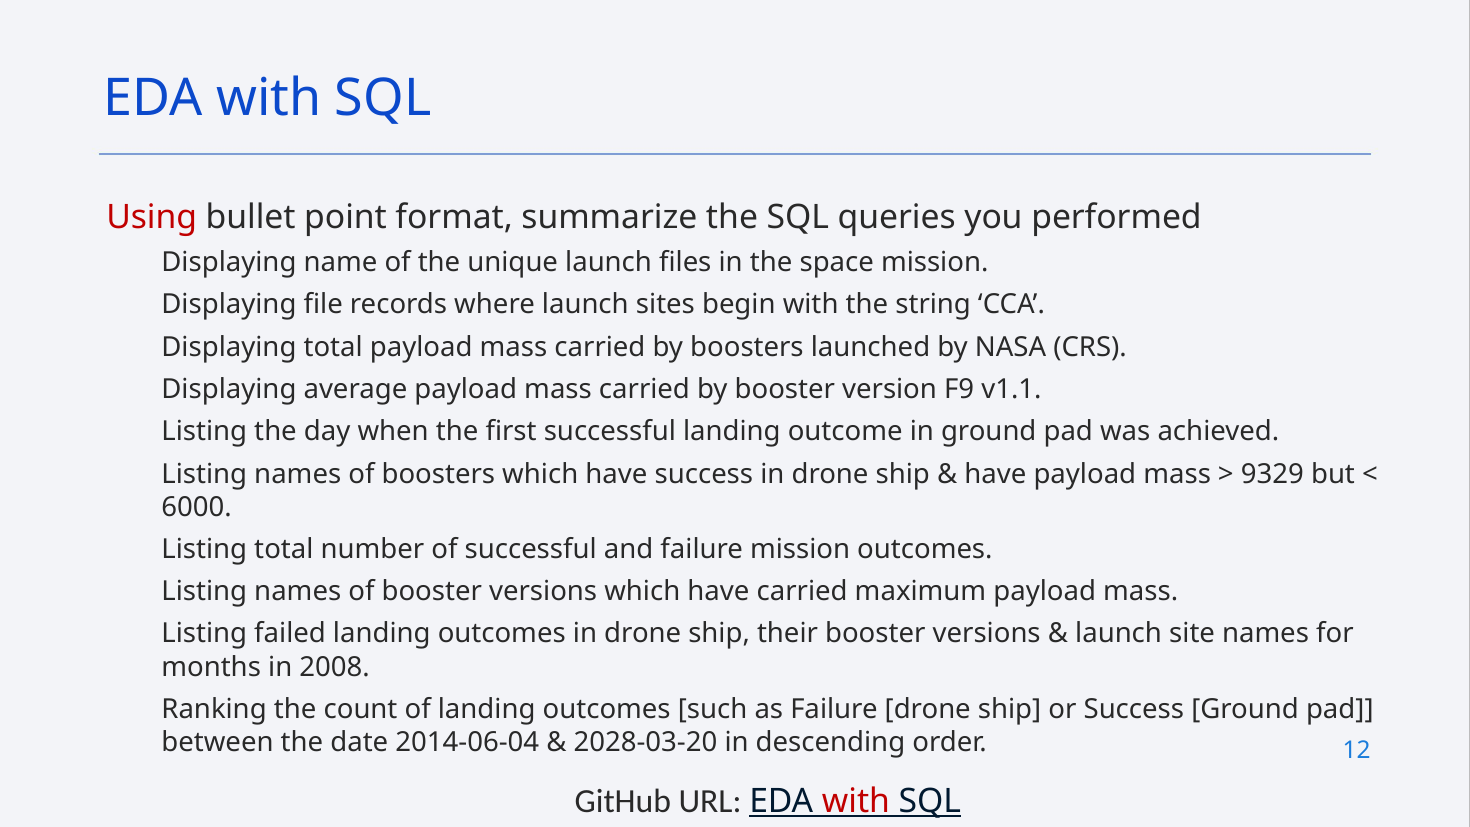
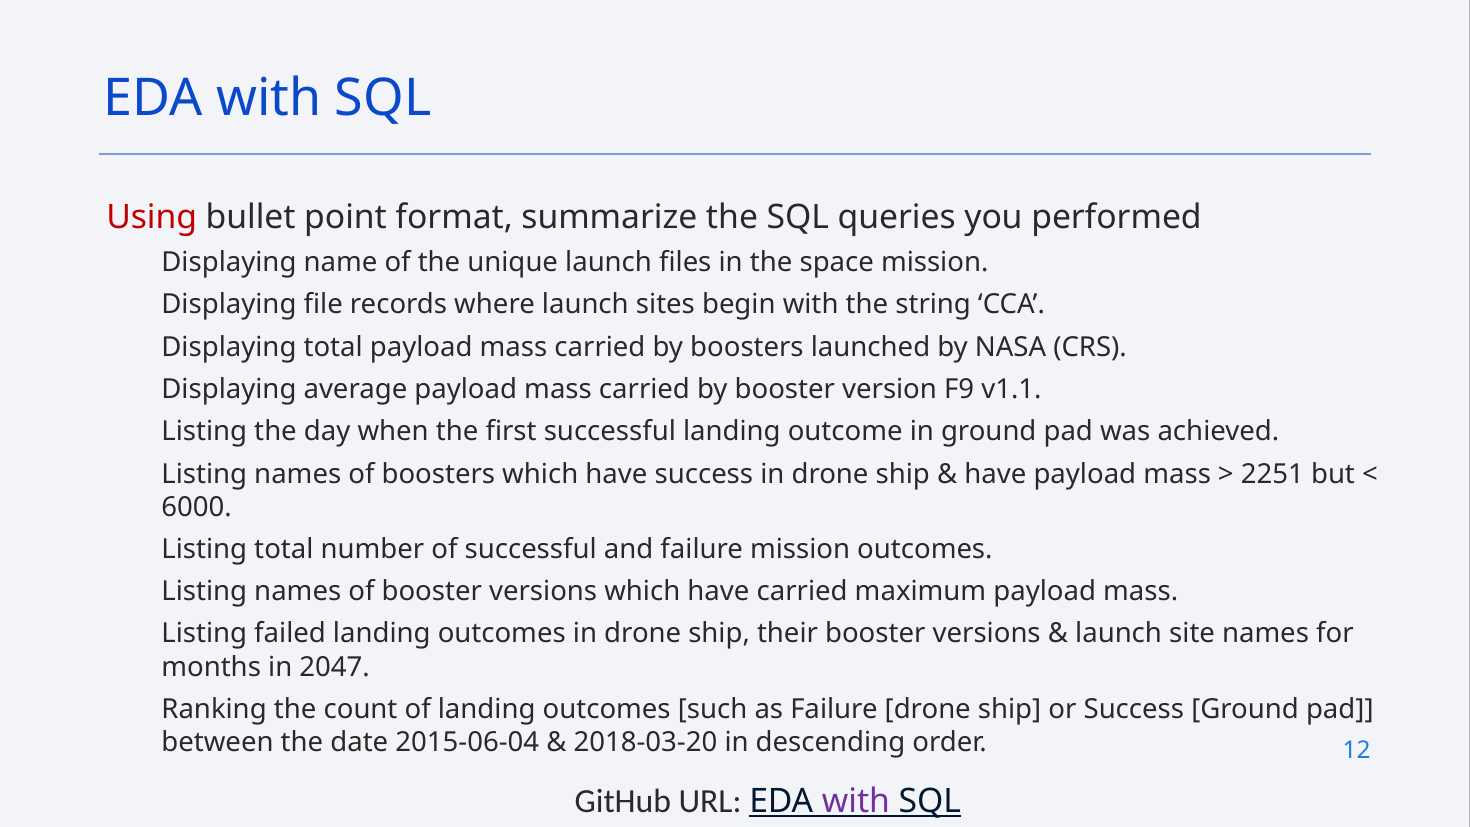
9329: 9329 -> 2251 (1272, 474)
2008: 2008 -> 2047 (335, 667)
2014-06-04: 2014-06-04 -> 2015-06-04 (467, 742)
2028-03-20: 2028-03-20 -> 2018-03-20 (645, 742)
with colour: red -> purple (856, 801)
